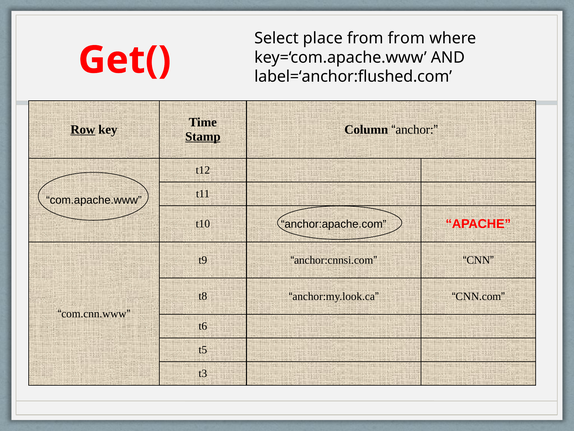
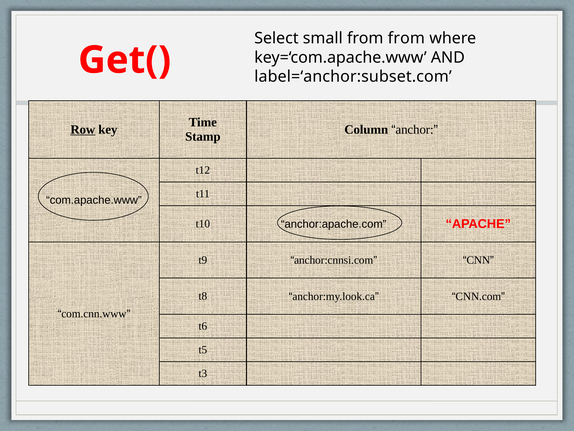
place: place -> small (323, 38)
label=‘anchor:flushed.com: label=‘anchor:flushed.com -> label=‘anchor:subset.com (353, 77)
Stamp underline: present -> none (203, 136)
